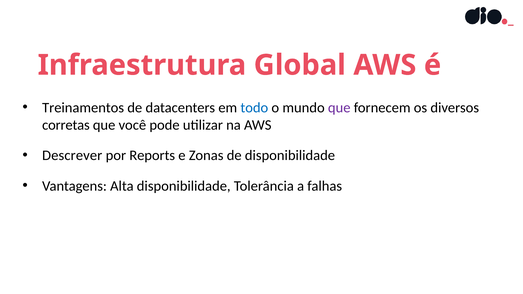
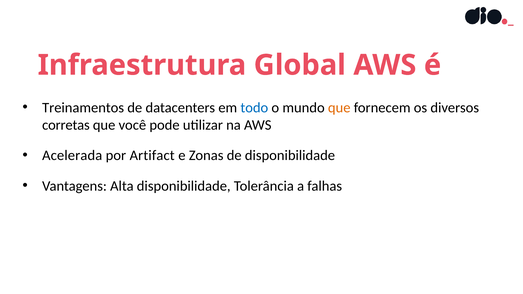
que colour: purple -> orange (339, 108)
Descrever: Descrever -> Acelerada (72, 156)
Reports: Reports -> Artifact (152, 156)
